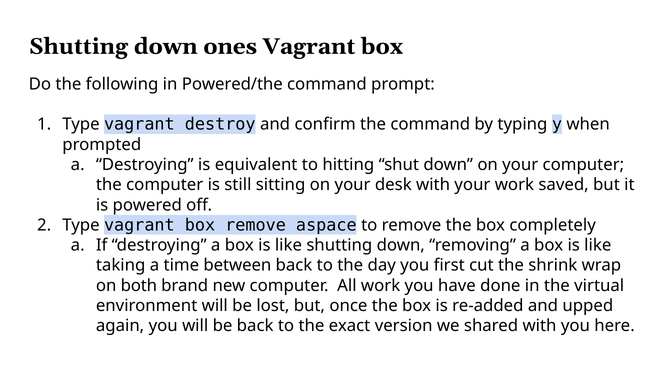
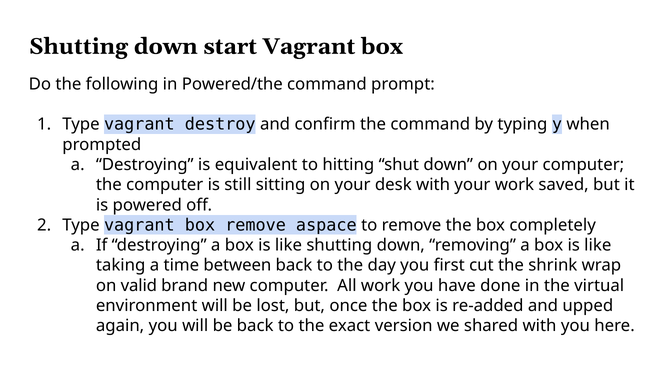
ones: ones -> start (230, 46)
both: both -> valid (139, 286)
